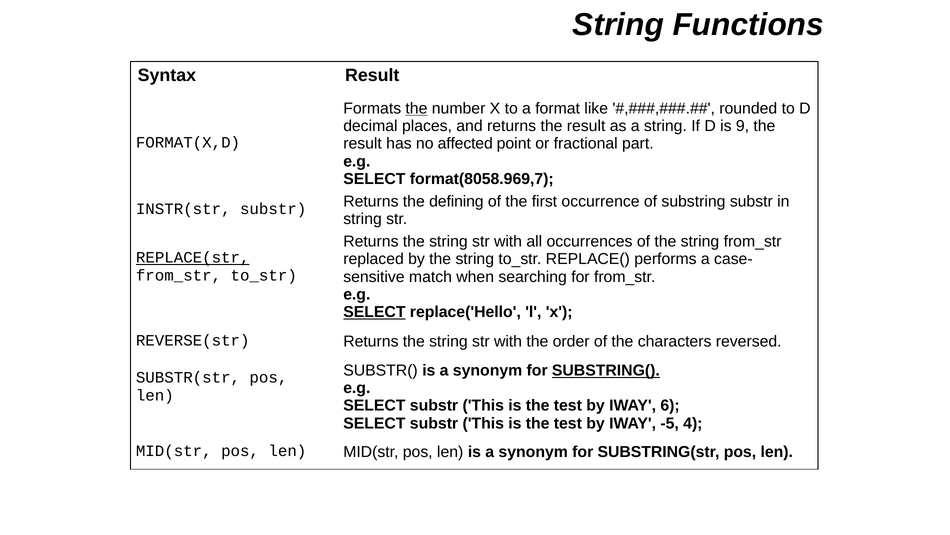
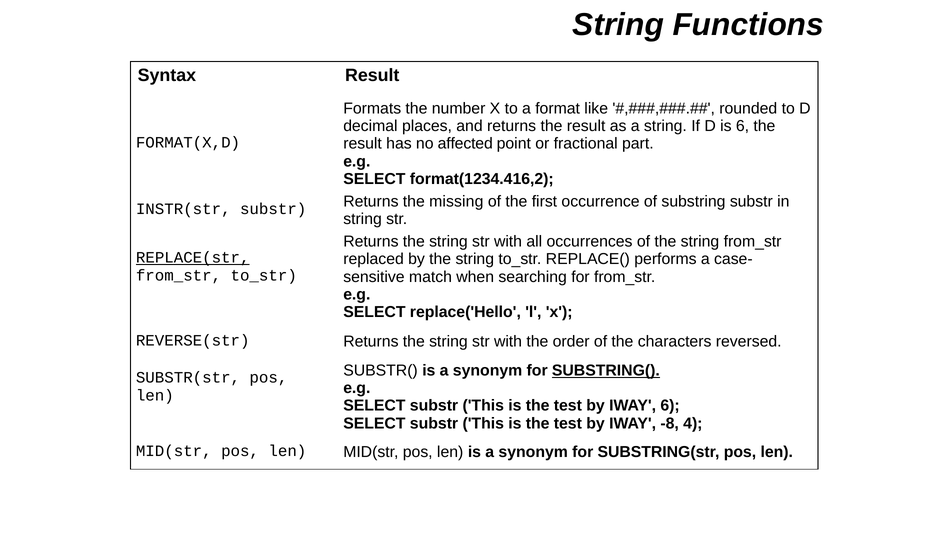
the underline: present -> none (416, 108)
is 9: 9 -> 6 (742, 126)
format(8058.969,7: format(8058.969,7 -> format(1234.416,2 (482, 179)
defining: defining -> missing (456, 201)
SELECT underline: present -> none (374, 312)
-5: -5 -> -8 (670, 423)
